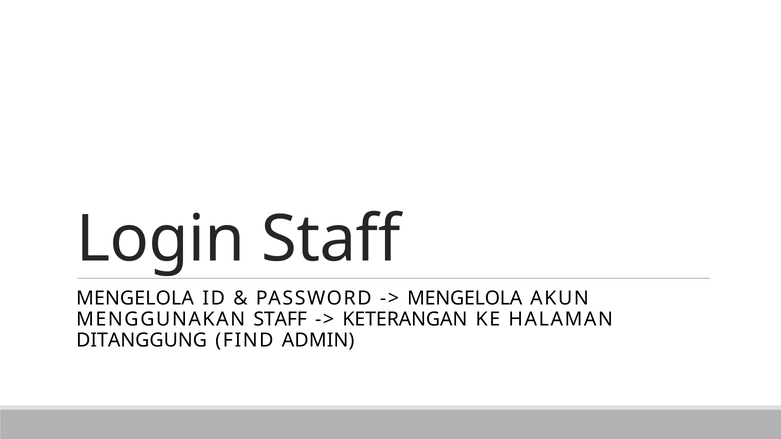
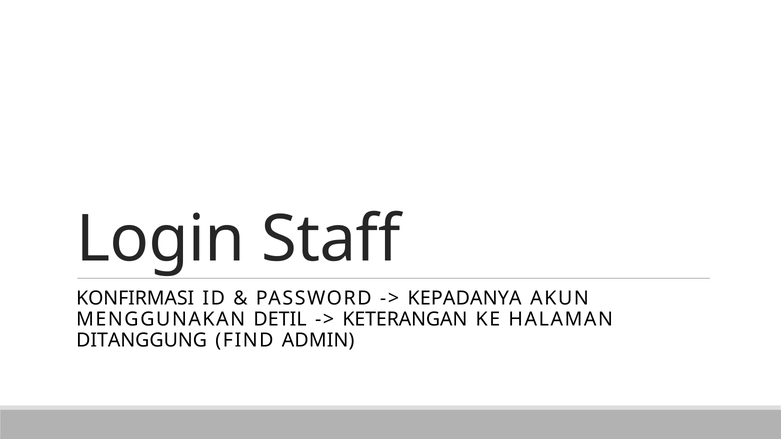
MENGELOLA: MENGELOLA -> KONFIRMASI (135, 299)
MENGELOLA: MENGELOLA -> KEPADANYA (465, 299)
MENGGUNAKAN STAFF: STAFF -> DETIL (280, 320)
